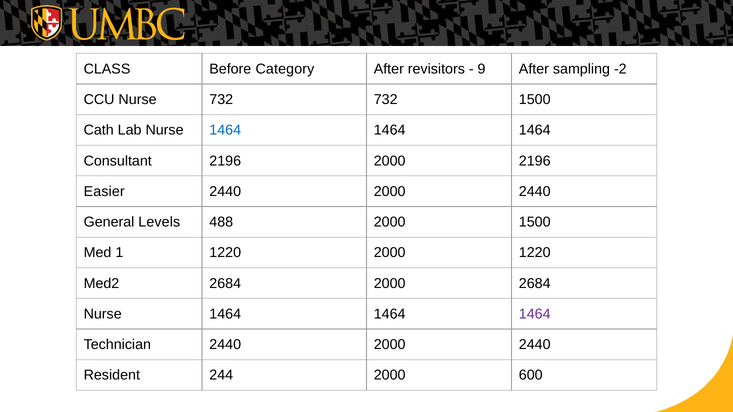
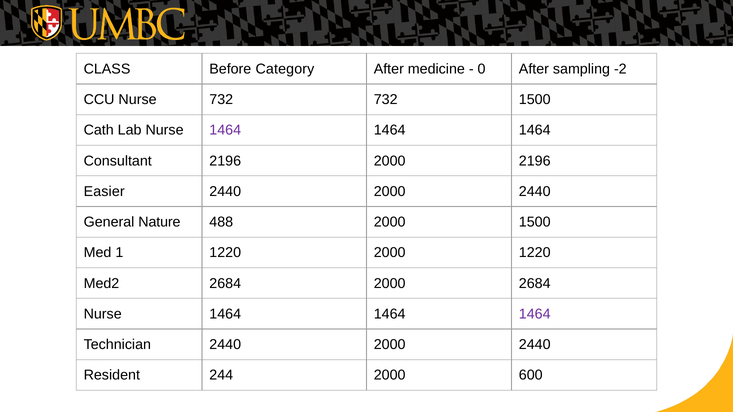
revisitors: revisitors -> medicine (436, 69)
9: 9 -> 0 (482, 69)
1464 colour: blue -> purple (225, 130)
Levels: Levels -> Nature (159, 222)
